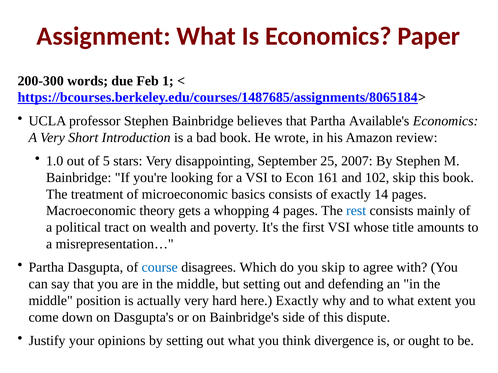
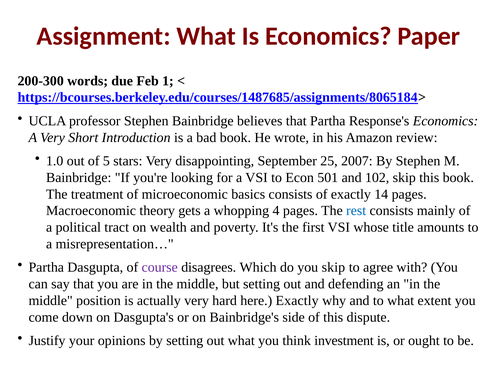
Available's: Available's -> Response's (379, 121)
161: 161 -> 501 (328, 178)
course colour: blue -> purple (160, 268)
divergence: divergence -> investment (344, 341)
